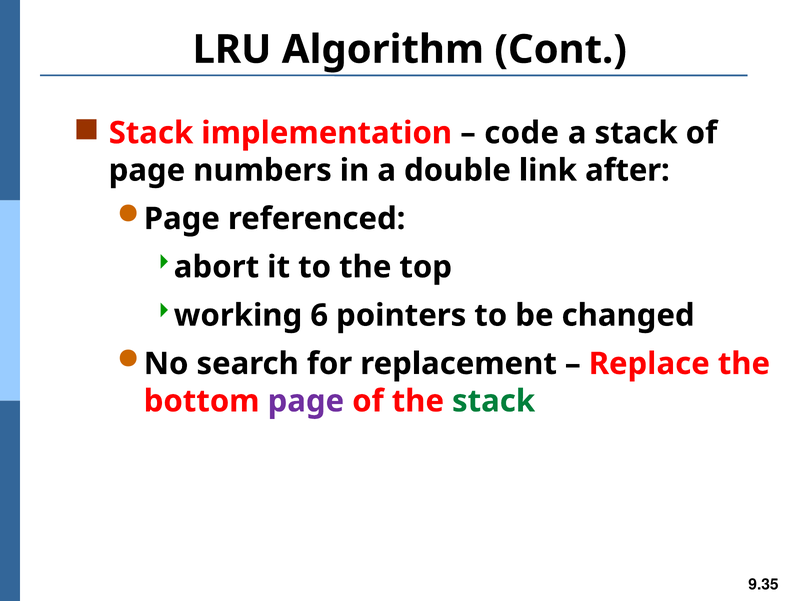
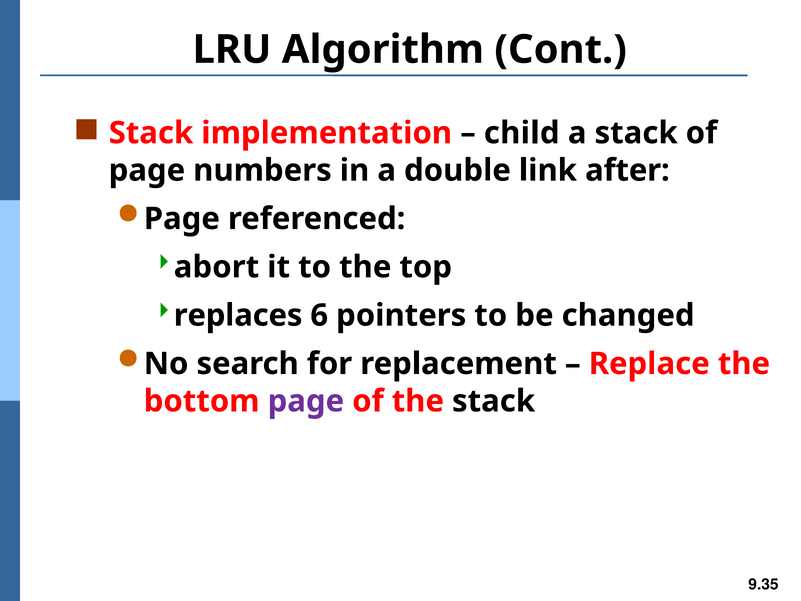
code: code -> child (522, 133)
working: working -> replaces (238, 315)
stack colour: green -> black (494, 401)
